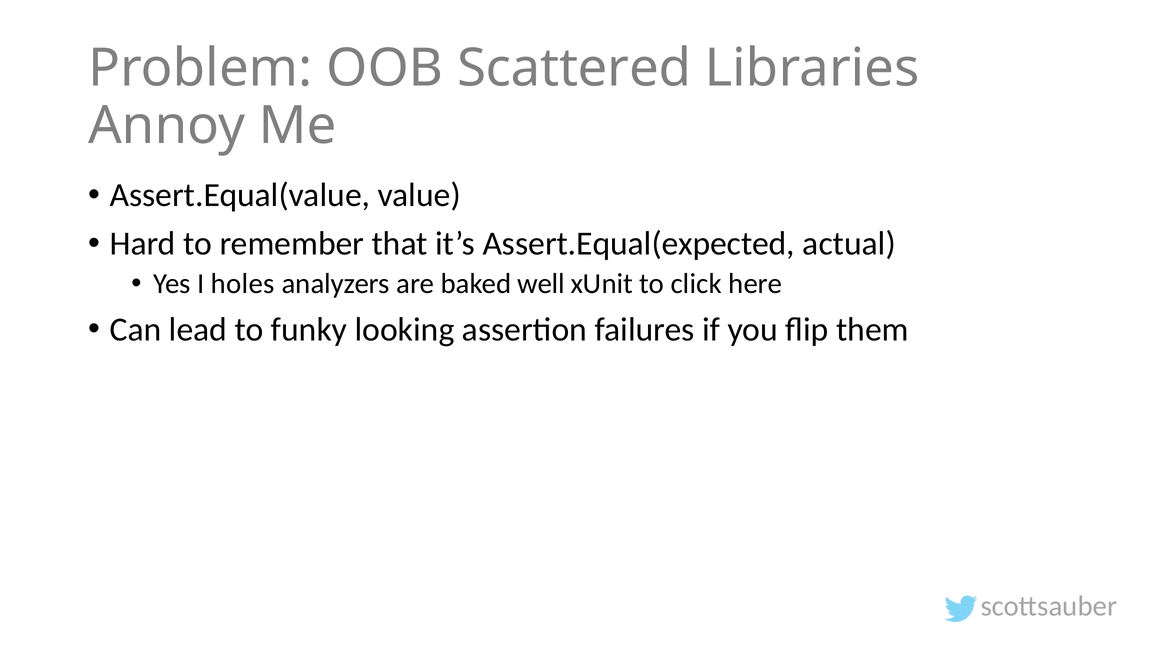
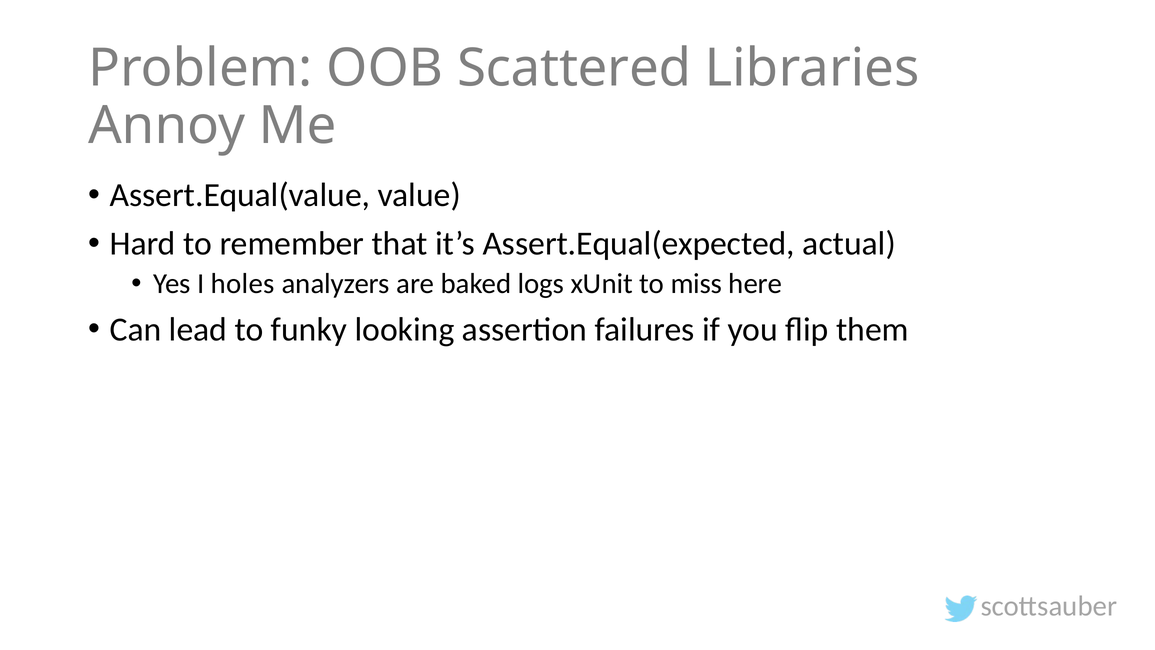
well: well -> logs (541, 284)
click: click -> miss (696, 284)
